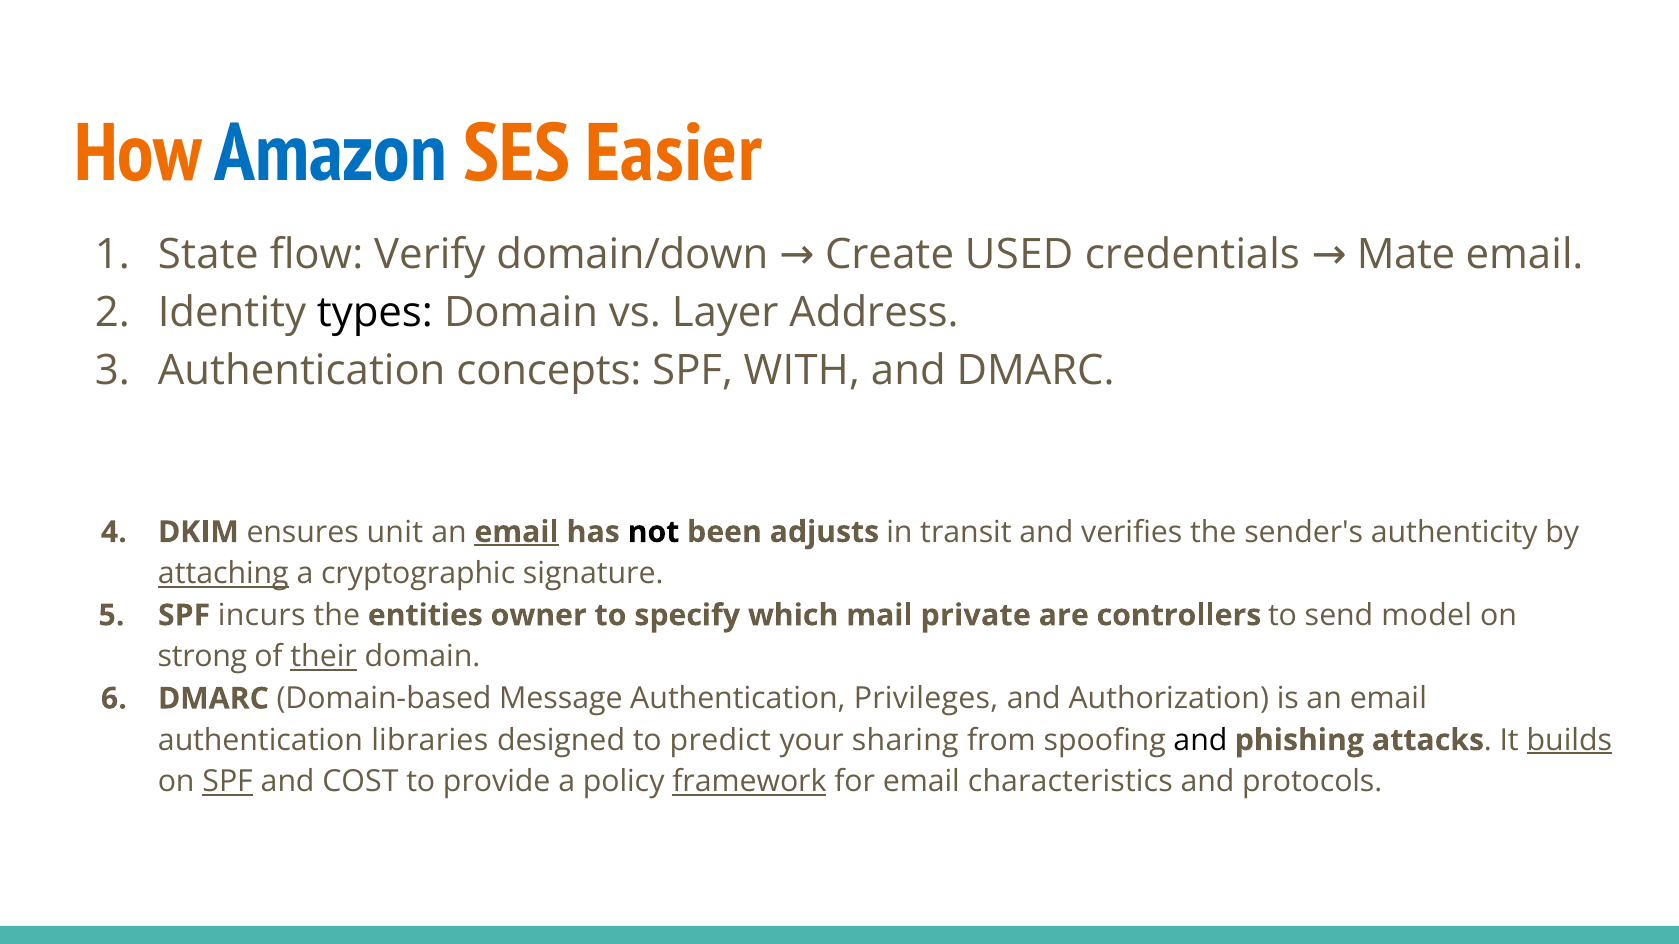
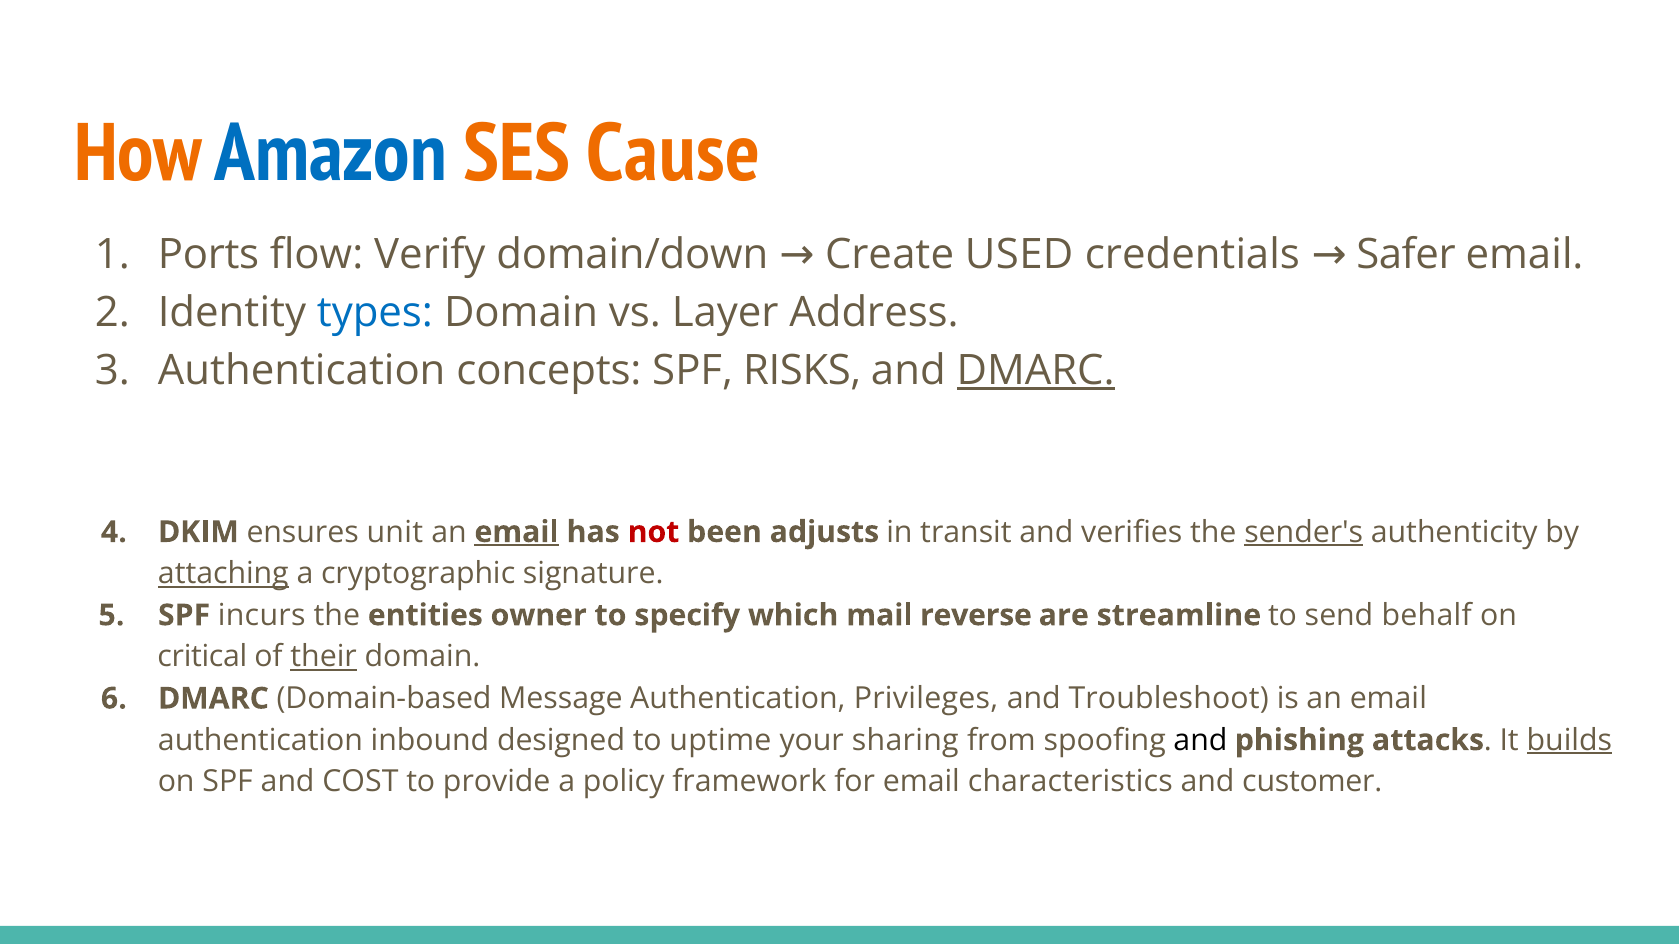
Easier: Easier -> Cause (674, 153)
State: State -> Ports (209, 255)
Mate: Mate -> Safer (1406, 255)
types colour: black -> blue (375, 313)
WITH: WITH -> RISKS (802, 371)
DMARC underline: none -> present (1036, 371)
not colour: black -> red (653, 532)
sender's underline: none -> present (1304, 532)
private: private -> reverse (976, 616)
controllers: controllers -> streamline (1179, 616)
model: model -> behalf (1427, 616)
strong: strong -> critical (202, 657)
Authorization: Authorization -> Troubleshoot (1169, 699)
libraries: libraries -> inbound (430, 741)
predict: predict -> uptime (720, 741)
SPF underline: present -> none (228, 782)
framework underline: present -> none (749, 782)
protocols: protocols -> customer (1312, 782)
